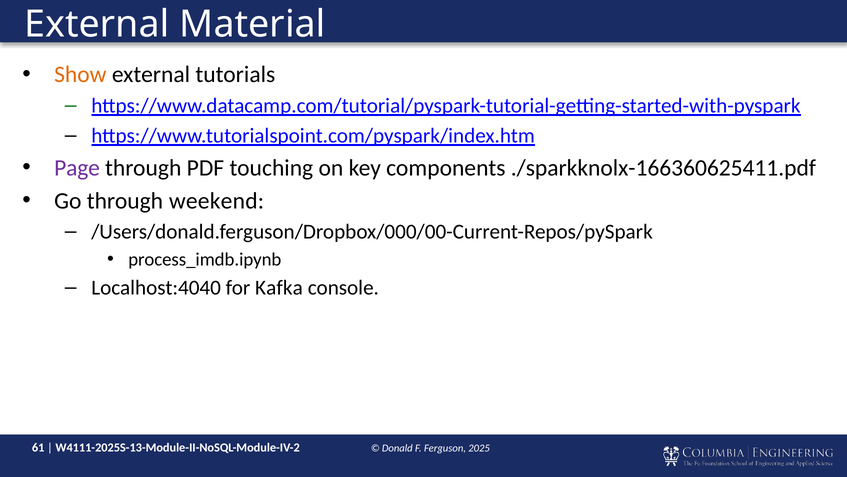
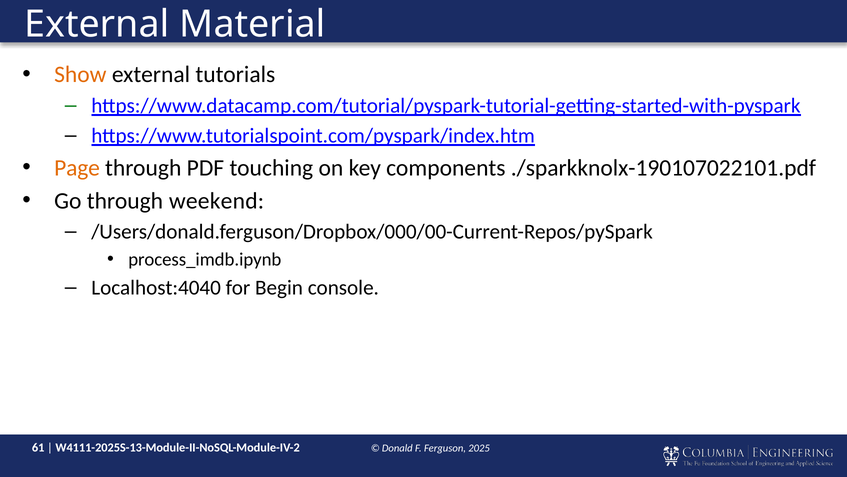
Page colour: purple -> orange (77, 168)
./sparkknolx-166360625411.pdf: ./sparkknolx-166360625411.pdf -> ./sparkknolx-190107022101.pdf (663, 168)
Kafka: Kafka -> Begin (279, 288)
